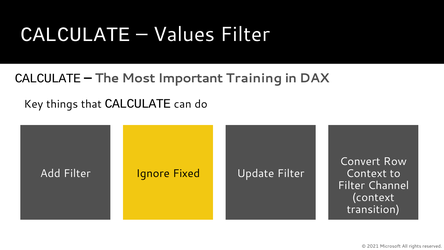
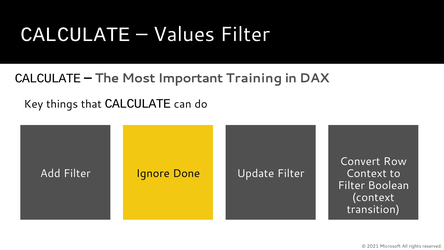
Fixed: Fixed -> Done (186, 173)
Channel: Channel -> Boolean (388, 185)
